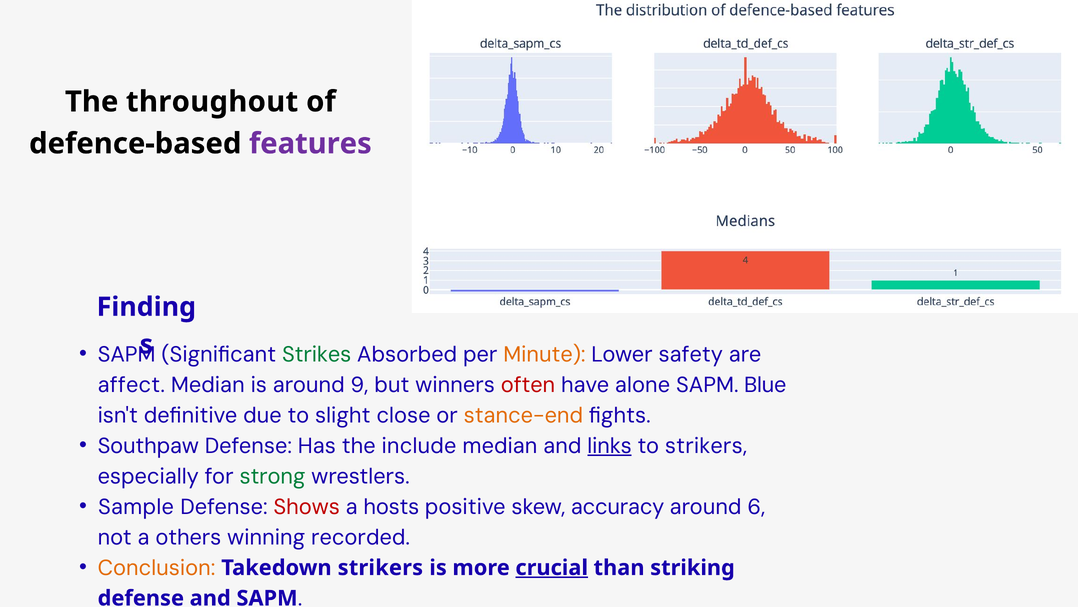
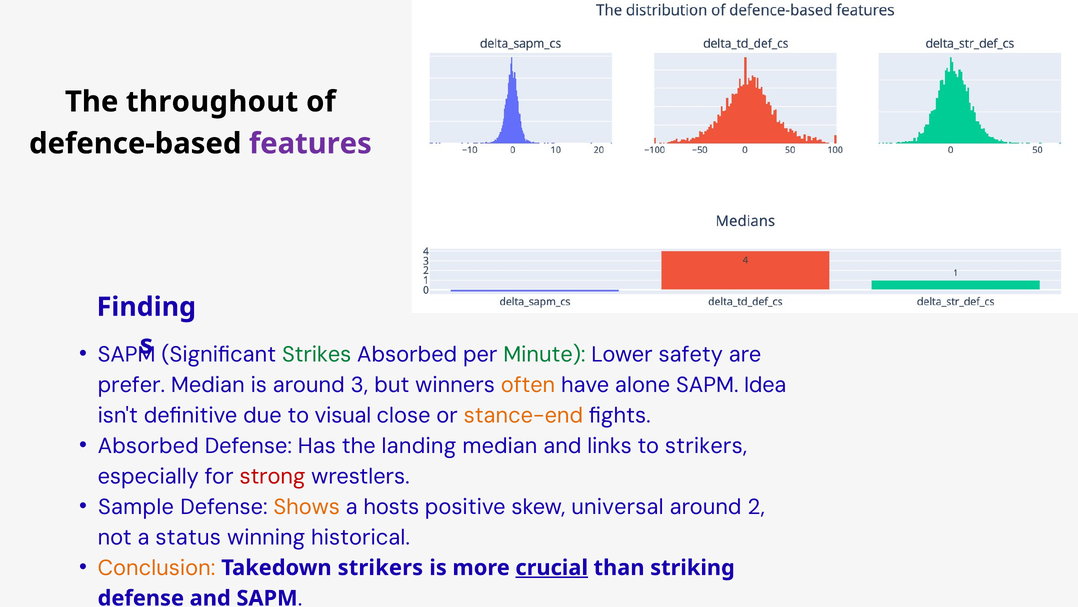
Minute colour: orange -> green (544, 354)
affect: affect -> prefer (131, 384)
9: 9 -> 3 (359, 384)
often colour: red -> orange (528, 384)
Blue: Blue -> Idea (765, 384)
slight: slight -> visual (343, 415)
Southpaw: Southpaw -> Absorbed (148, 445)
include: include -> landing (419, 445)
links underline: present -> none (610, 445)
strong colour: green -> red (273, 476)
Shows colour: red -> orange (307, 506)
accuracy: accuracy -> universal (617, 506)
6: 6 -> 2 (756, 506)
others: others -> status (188, 537)
recorded: recorded -> historical (360, 537)
